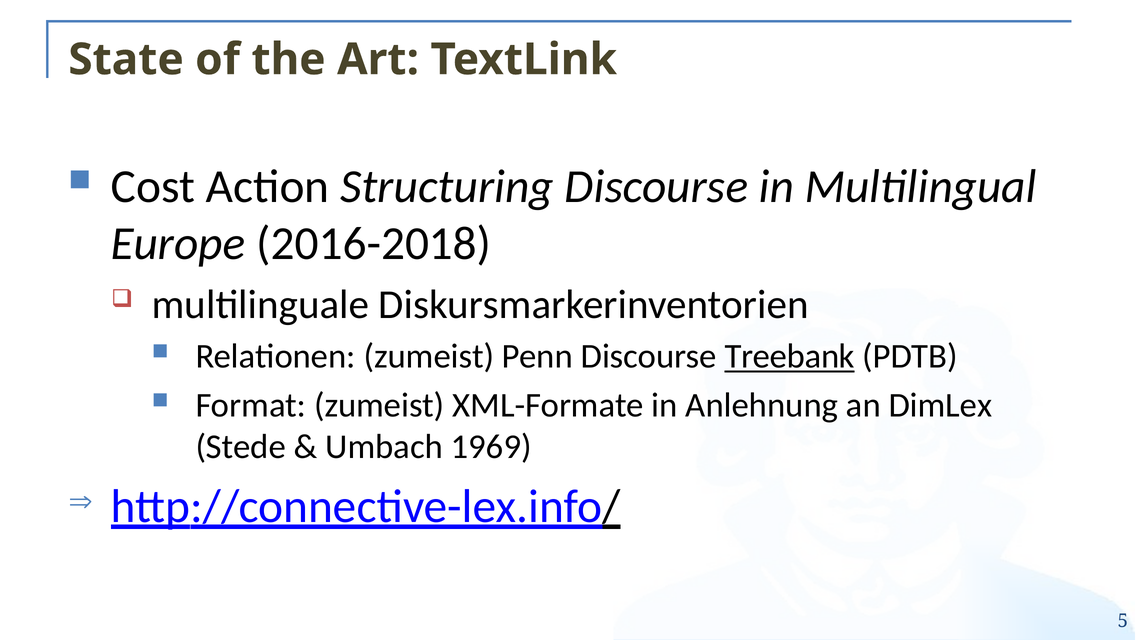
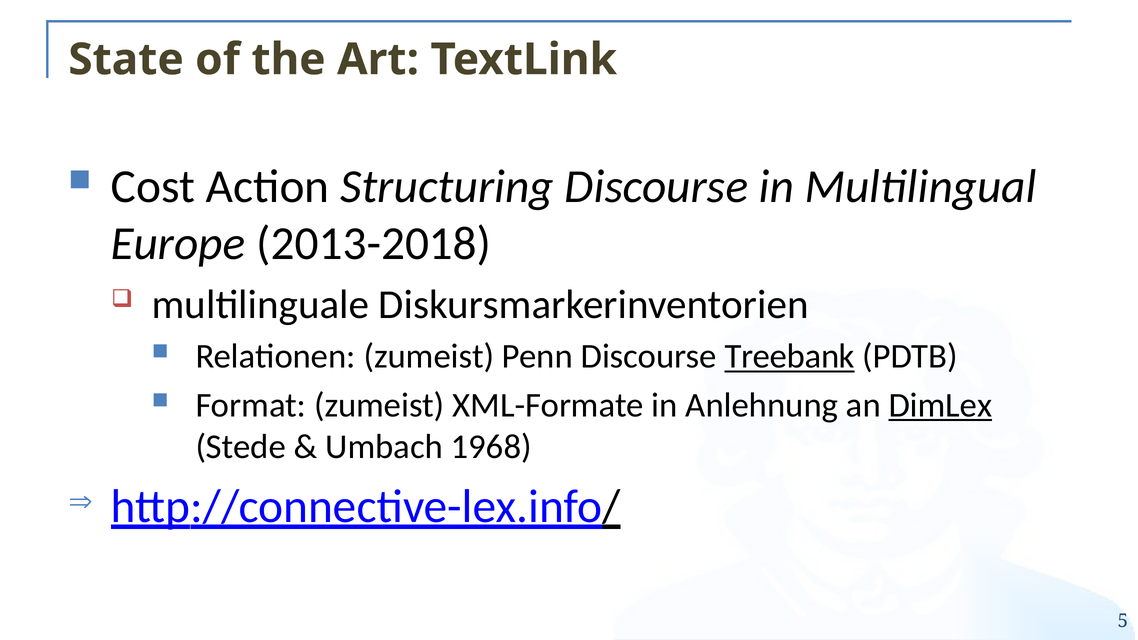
2016-2018: 2016-2018 -> 2013-2018 (374, 244)
DimLex underline: none -> present (940, 405)
1969: 1969 -> 1968 (491, 447)
